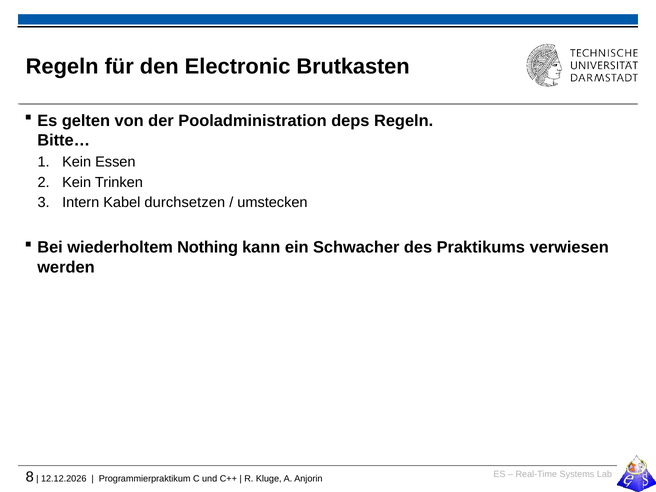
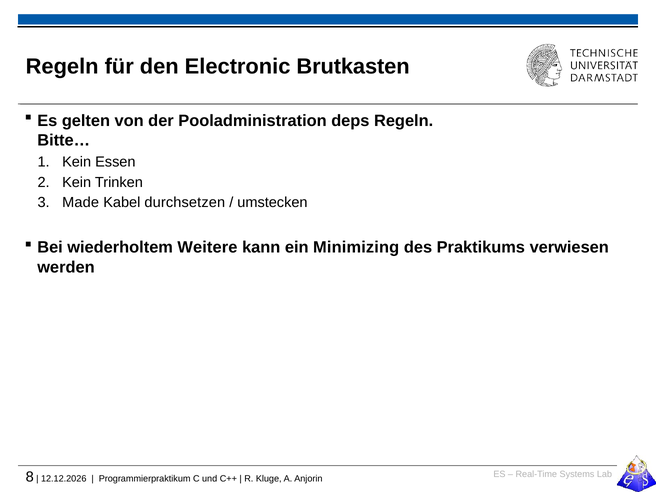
Intern: Intern -> Made (81, 203)
Nothing: Nothing -> Weitere (207, 248)
Schwacher: Schwacher -> Minimizing (356, 248)
